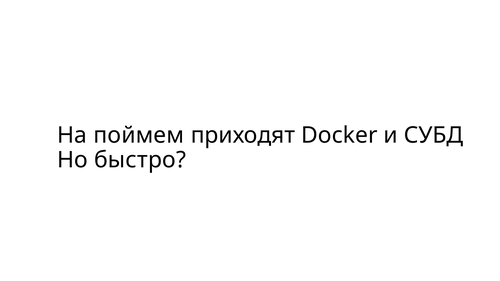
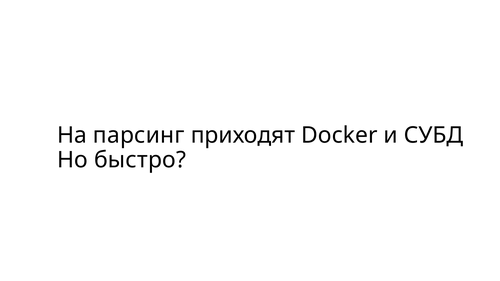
поймем: поймем -> парсинг (139, 135)
